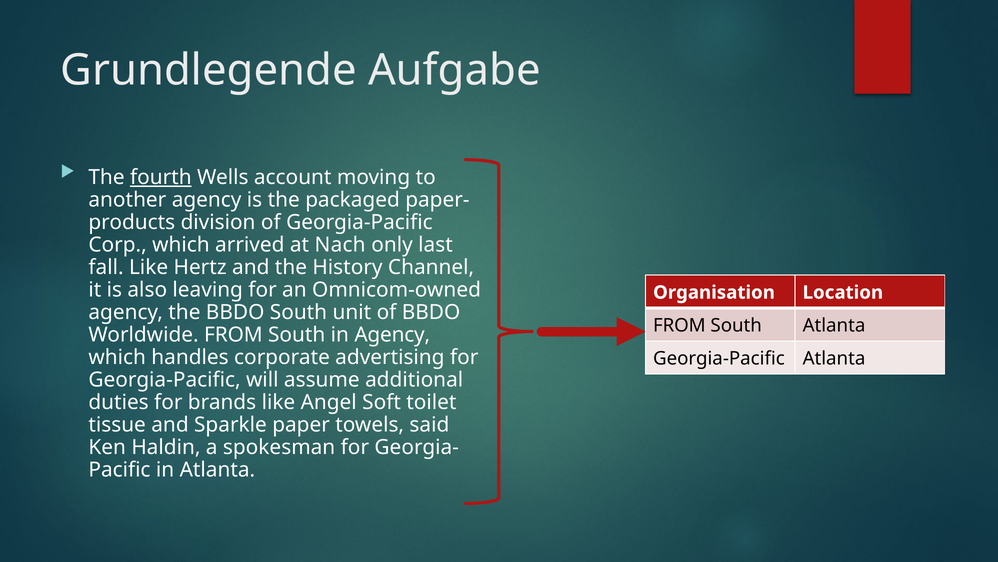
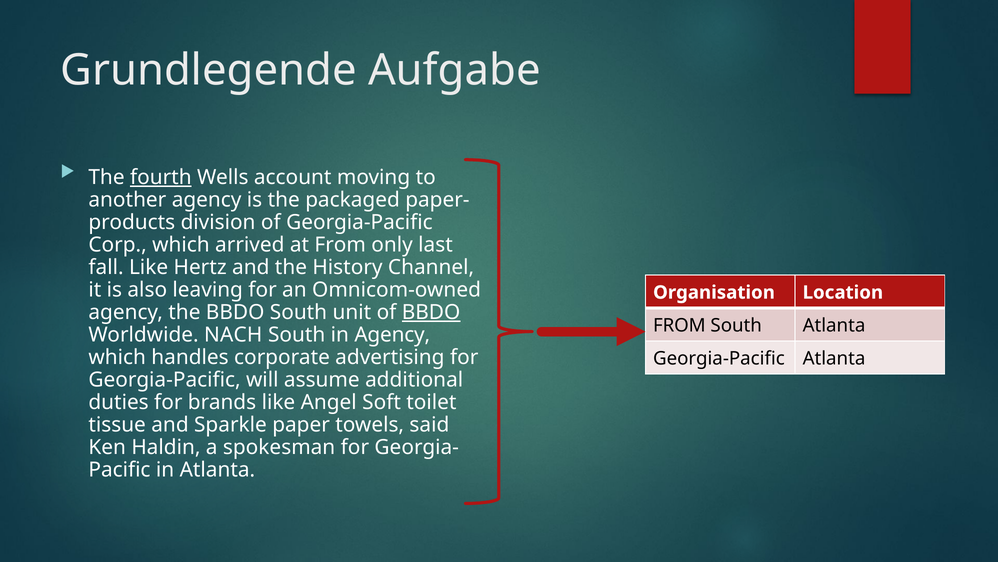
at Nach: Nach -> From (340, 245)
BBDO underline: none -> present (431, 312)
Worldwide FROM: FROM -> NACH (233, 334)
